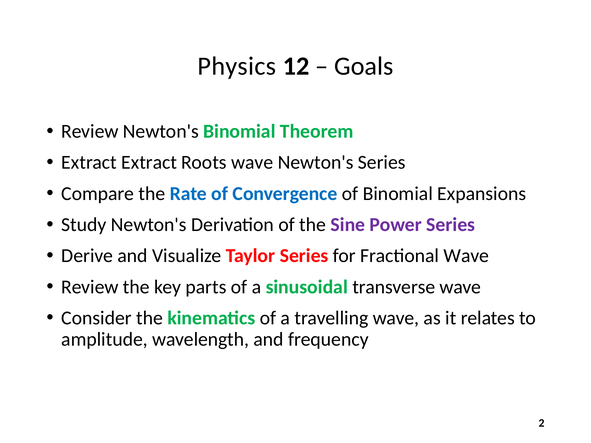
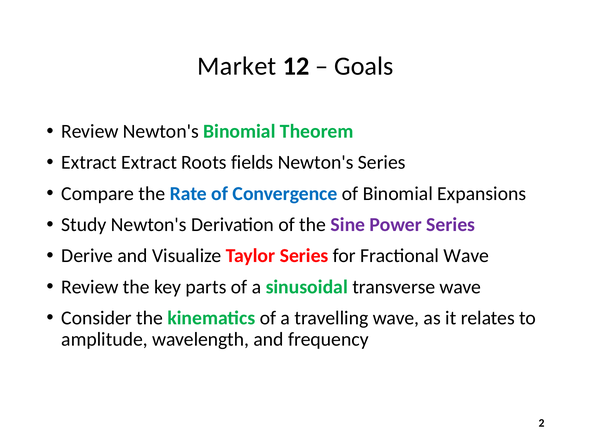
Physics: Physics -> Market (237, 66)
Roots wave: wave -> fields (252, 163)
